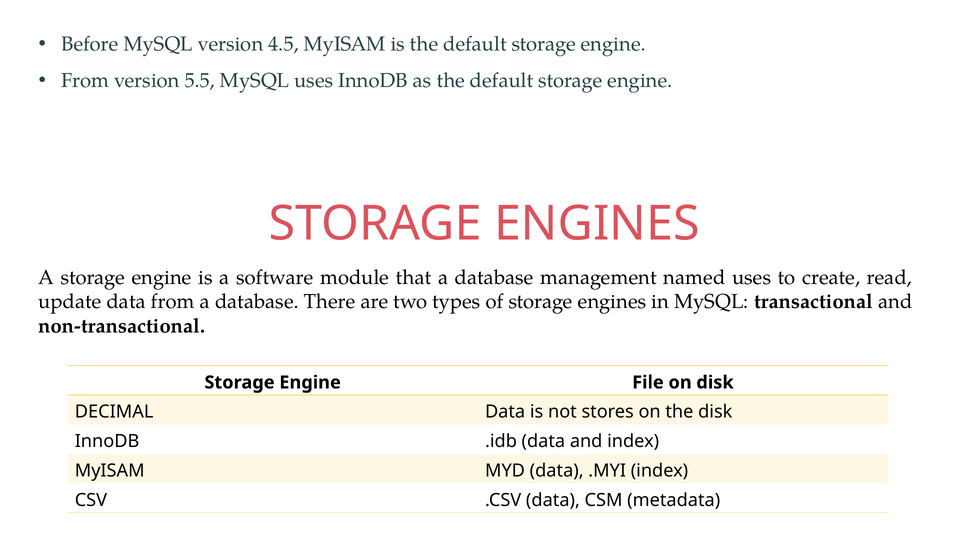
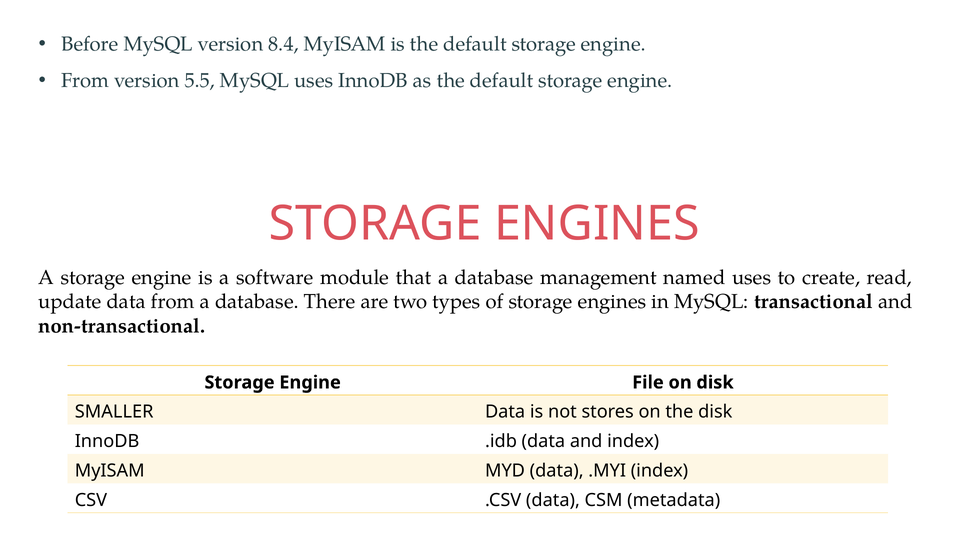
4.5: 4.5 -> 8.4 (284, 44)
DECIMAL: DECIMAL -> SMALLER (114, 412)
